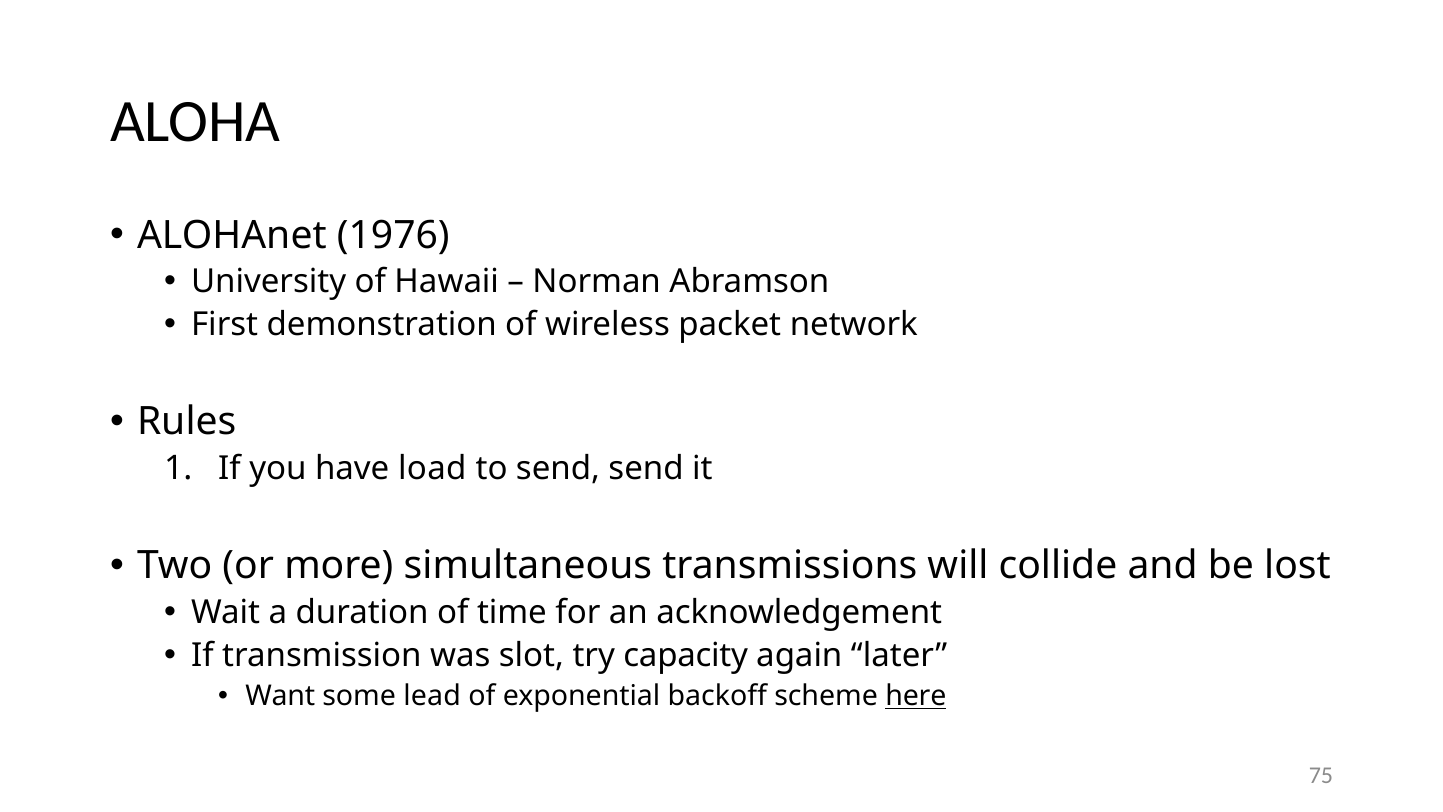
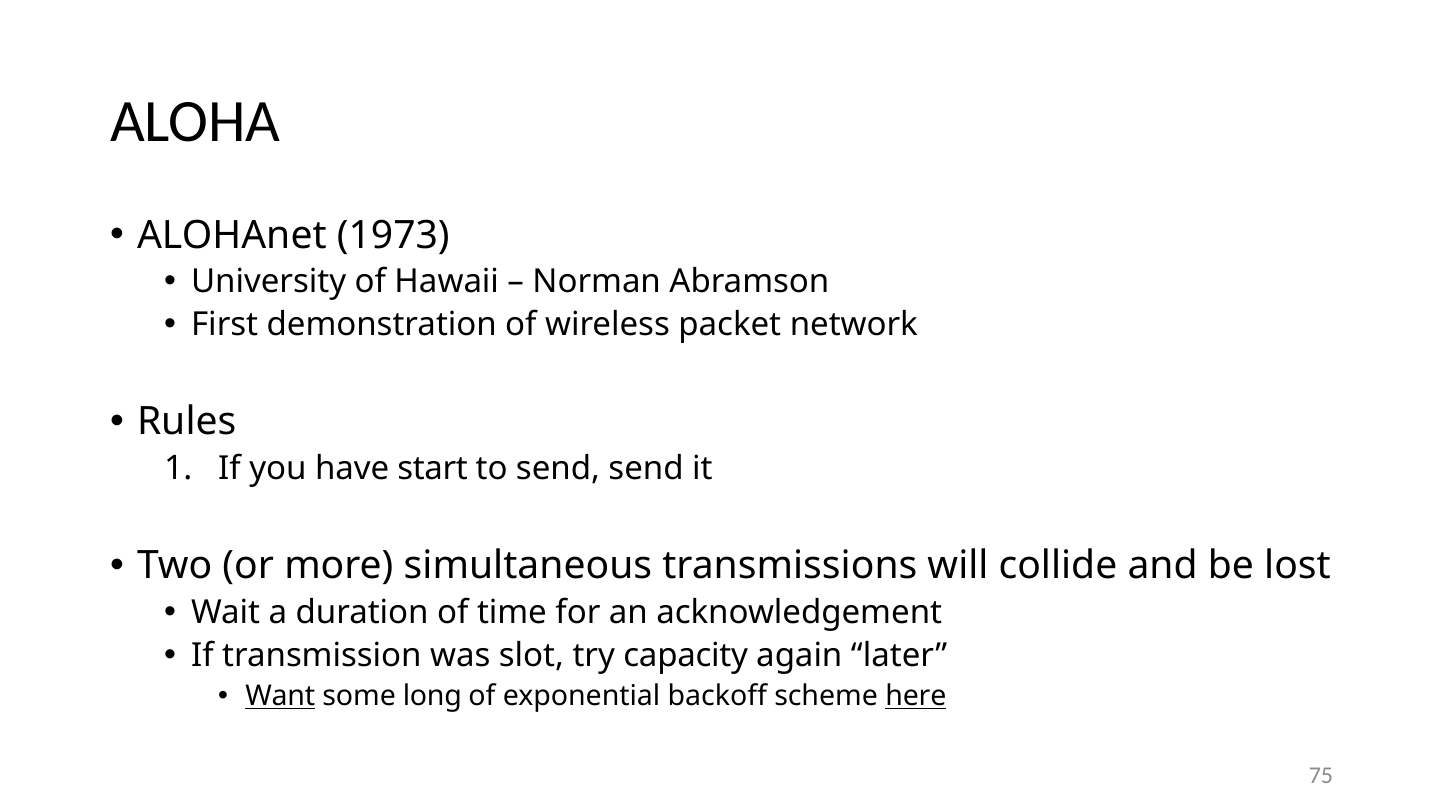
1976: 1976 -> 1973 (393, 235)
load: load -> start (433, 468)
Want underline: none -> present (280, 696)
lead: lead -> long (432, 696)
